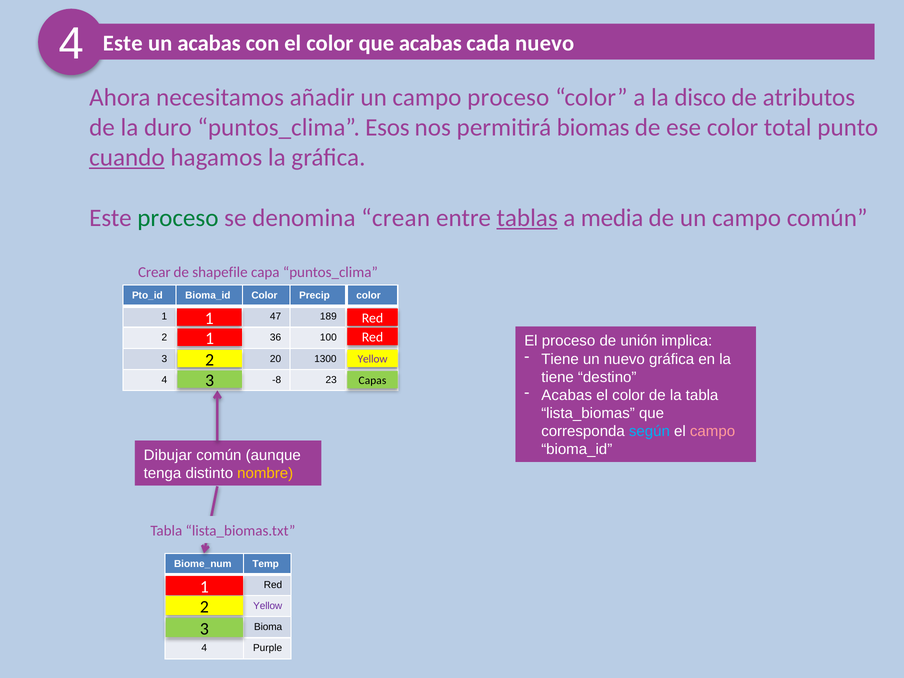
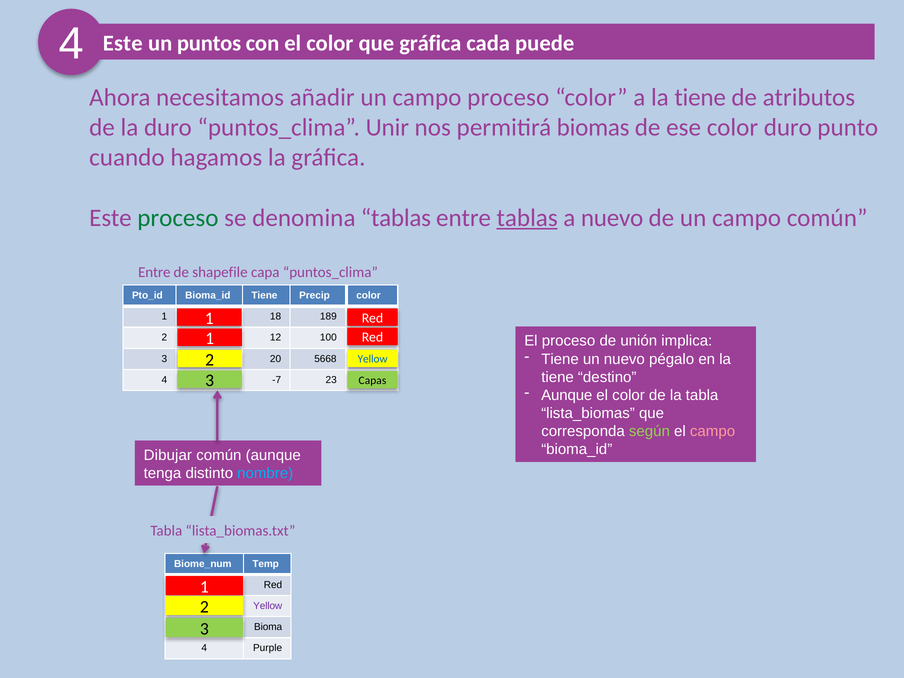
un acabas: acabas -> puntos (209, 43)
que acabas: acabas -> gráfica (430, 43)
cada nuevo: nuevo -> puede (545, 43)
a la disco: disco -> tiene (700, 97)
Esos: Esos -> Unir (387, 127)
color total: total -> duro (788, 127)
cuando underline: present -> none (127, 158)
denomina crean: crean -> tablas (396, 218)
a media: media -> nuevo (612, 218)
Crear: Crear -> Entre (154, 272)
Bioma_id Color: Color -> Tiene (264, 295)
47: 47 -> 18 (276, 317)
36: 36 -> 12 (276, 338)
nuevo gráfica: gráfica -> pégalo (672, 359)
Yellow colour: purple -> blue (373, 359)
1300: 1300 -> 5668 (325, 359)
-8: -8 -> -7 (277, 380)
Acabas: Acabas -> Aunque (567, 395)
según colour: light blue -> light green (649, 431)
nombre colour: yellow -> light blue (265, 473)
